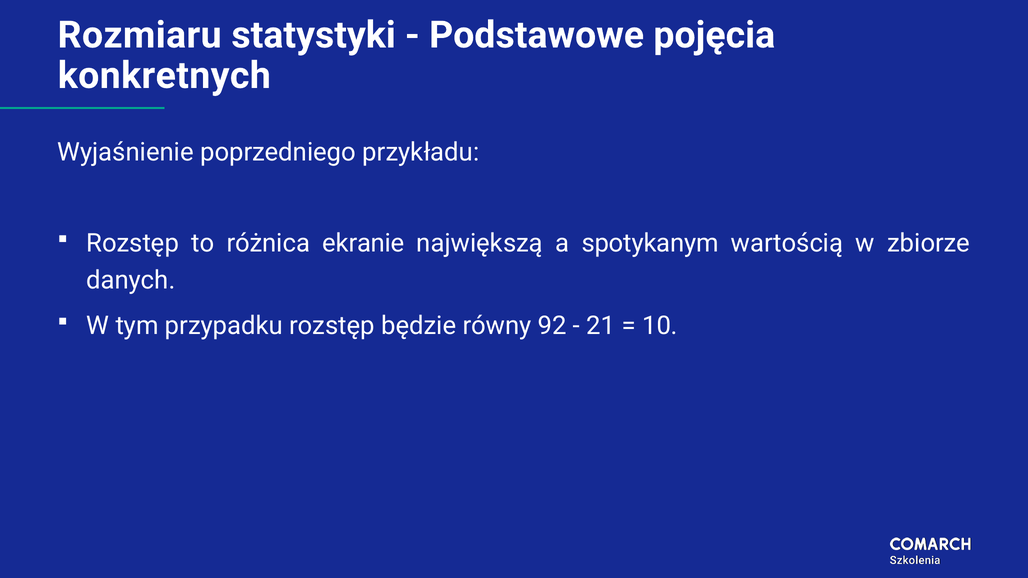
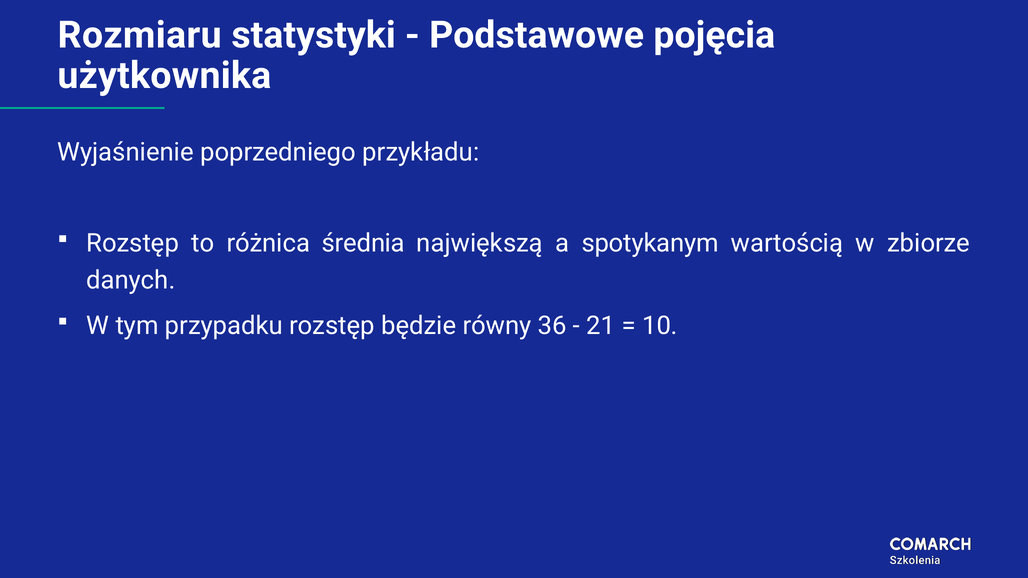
konkretnych: konkretnych -> użytkownika (164, 76)
ekranie: ekranie -> średnia (363, 244)
92: 92 -> 36 (552, 326)
